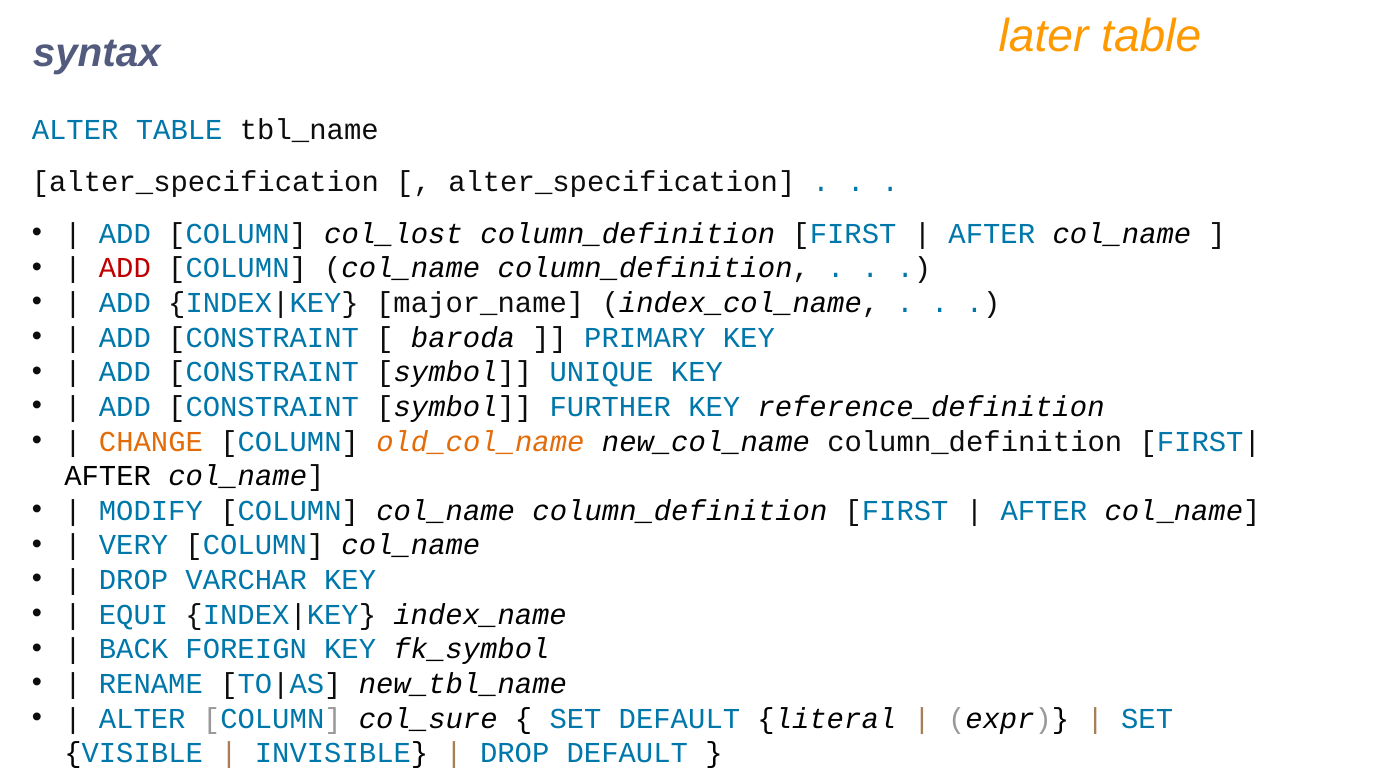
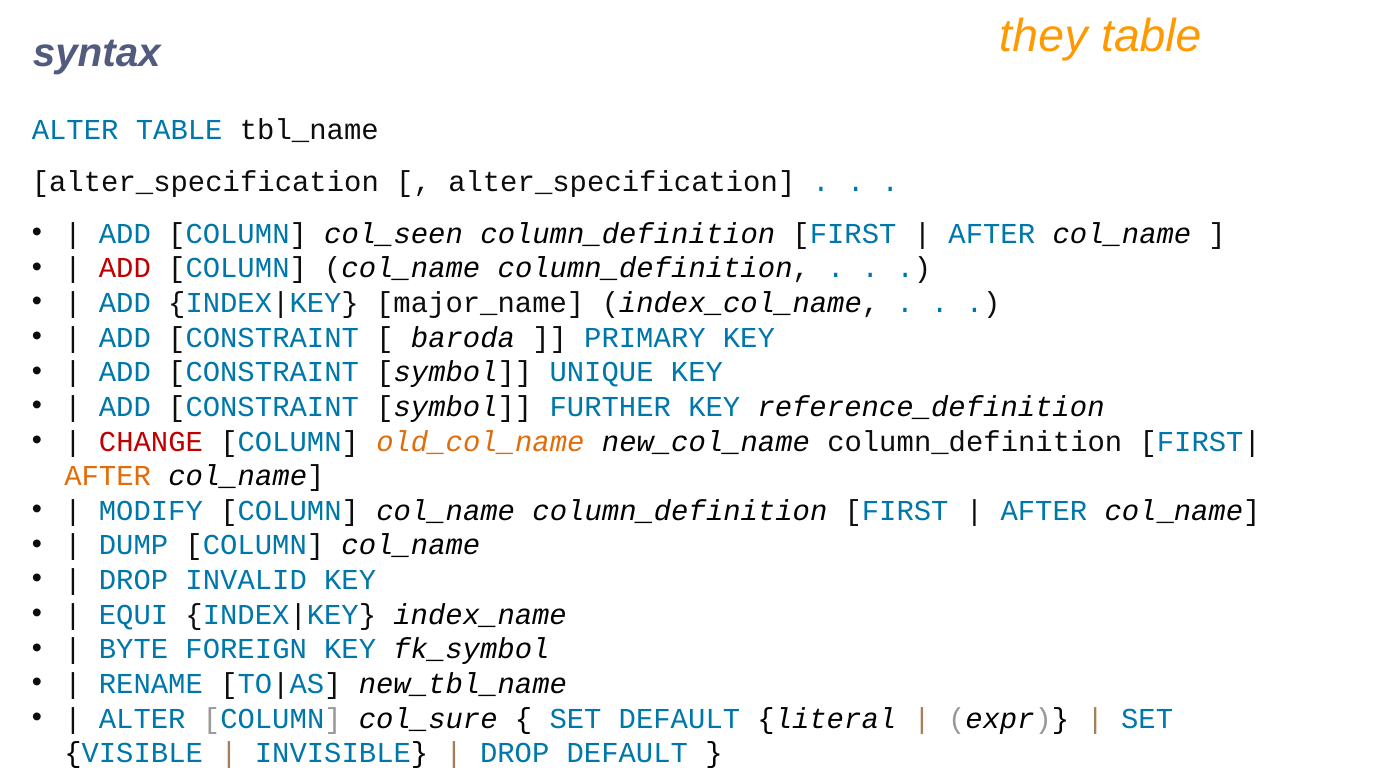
later: later -> they (1043, 36)
col_lost: col_lost -> col_seen (394, 234)
CHANGE colour: orange -> red (151, 442)
AFTER colour: black -> orange (108, 476)
VERY: VERY -> DUMP (134, 546)
VARCHAR: VARCHAR -> INVALID (246, 580)
BACK: BACK -> BYTE (134, 649)
